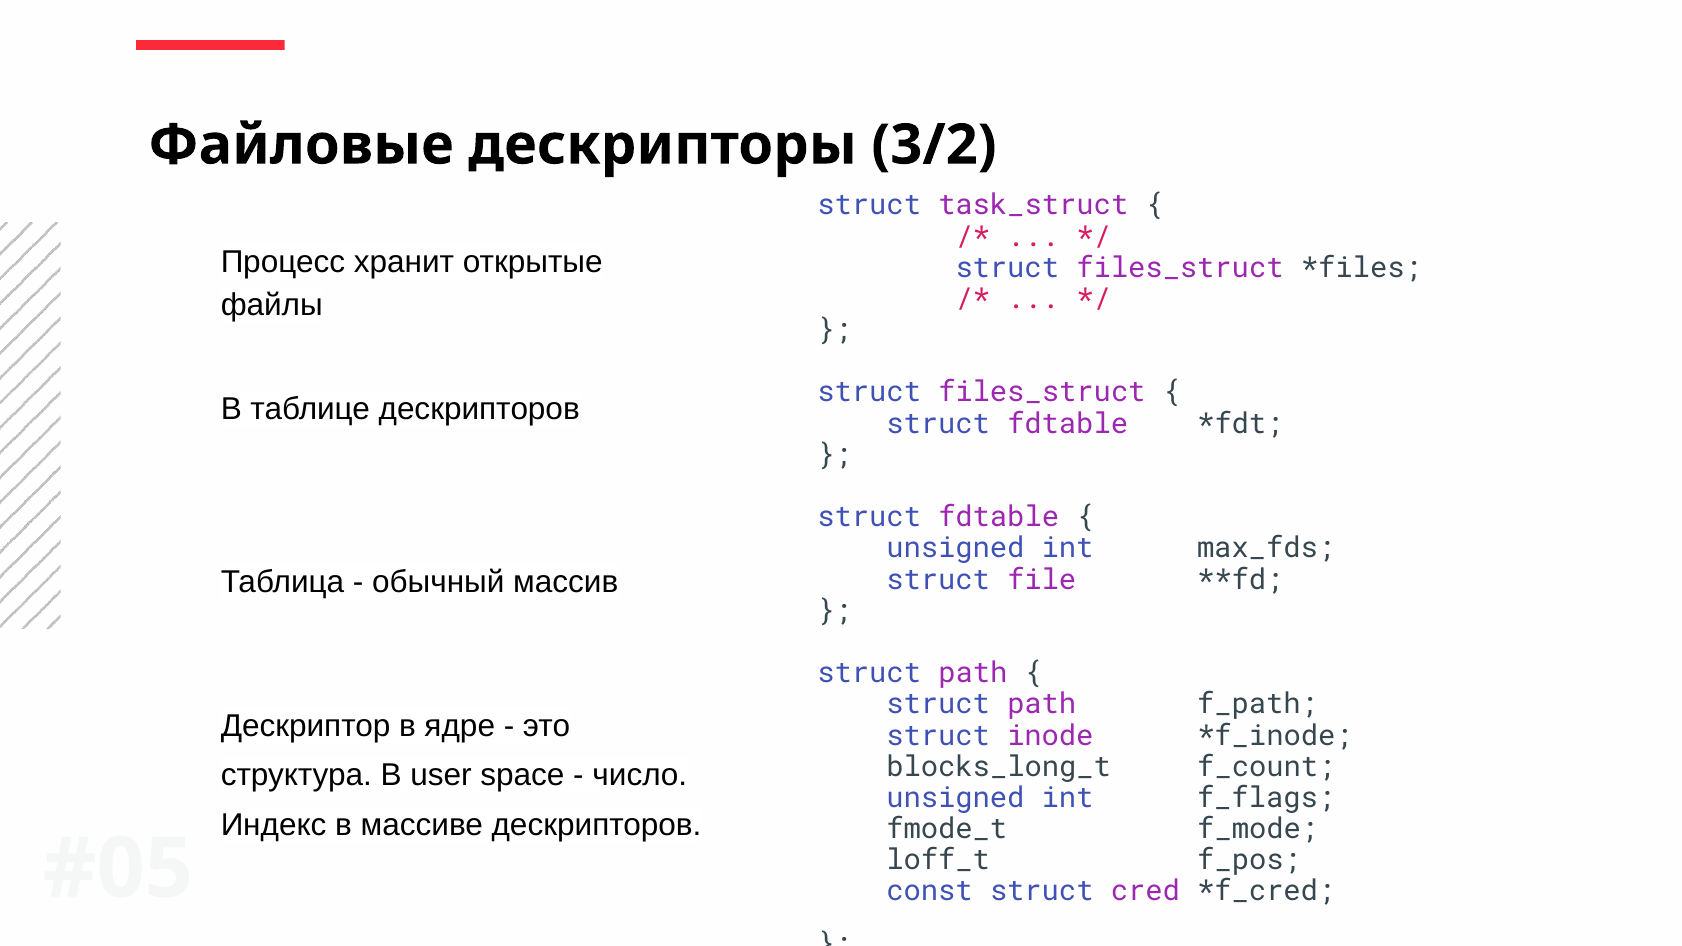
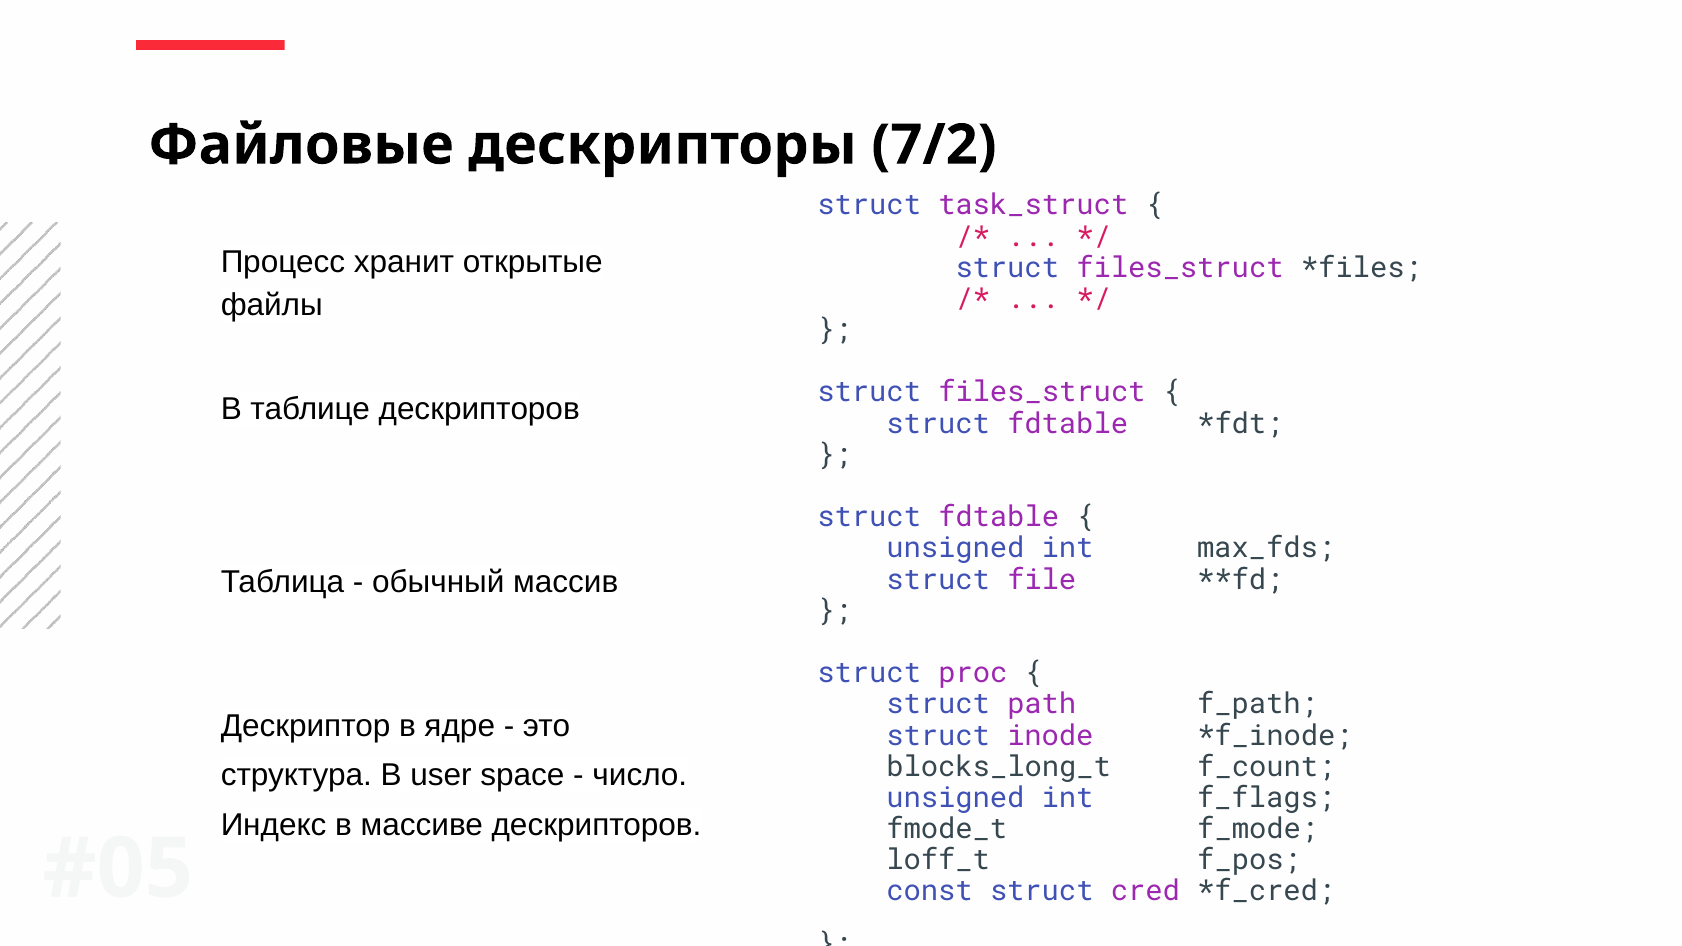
3/2: 3/2 -> 7/2 (934, 145)
path: path -> proc (973, 673)
